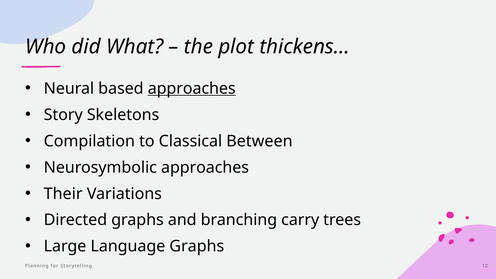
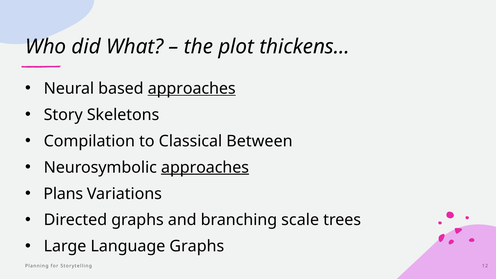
approaches underline: none -> present (205, 167)
Their: Their -> Plans (63, 194)
carry: carry -> scale (300, 220)
